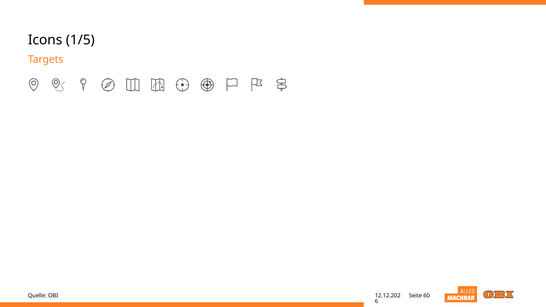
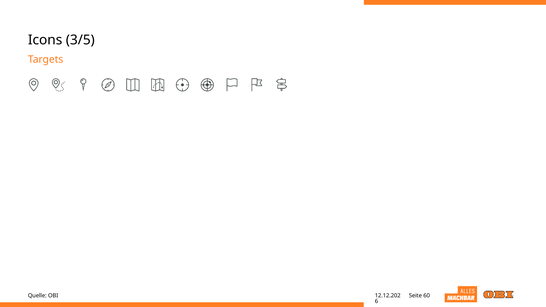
1/5: 1/5 -> 3/5 (80, 40)
